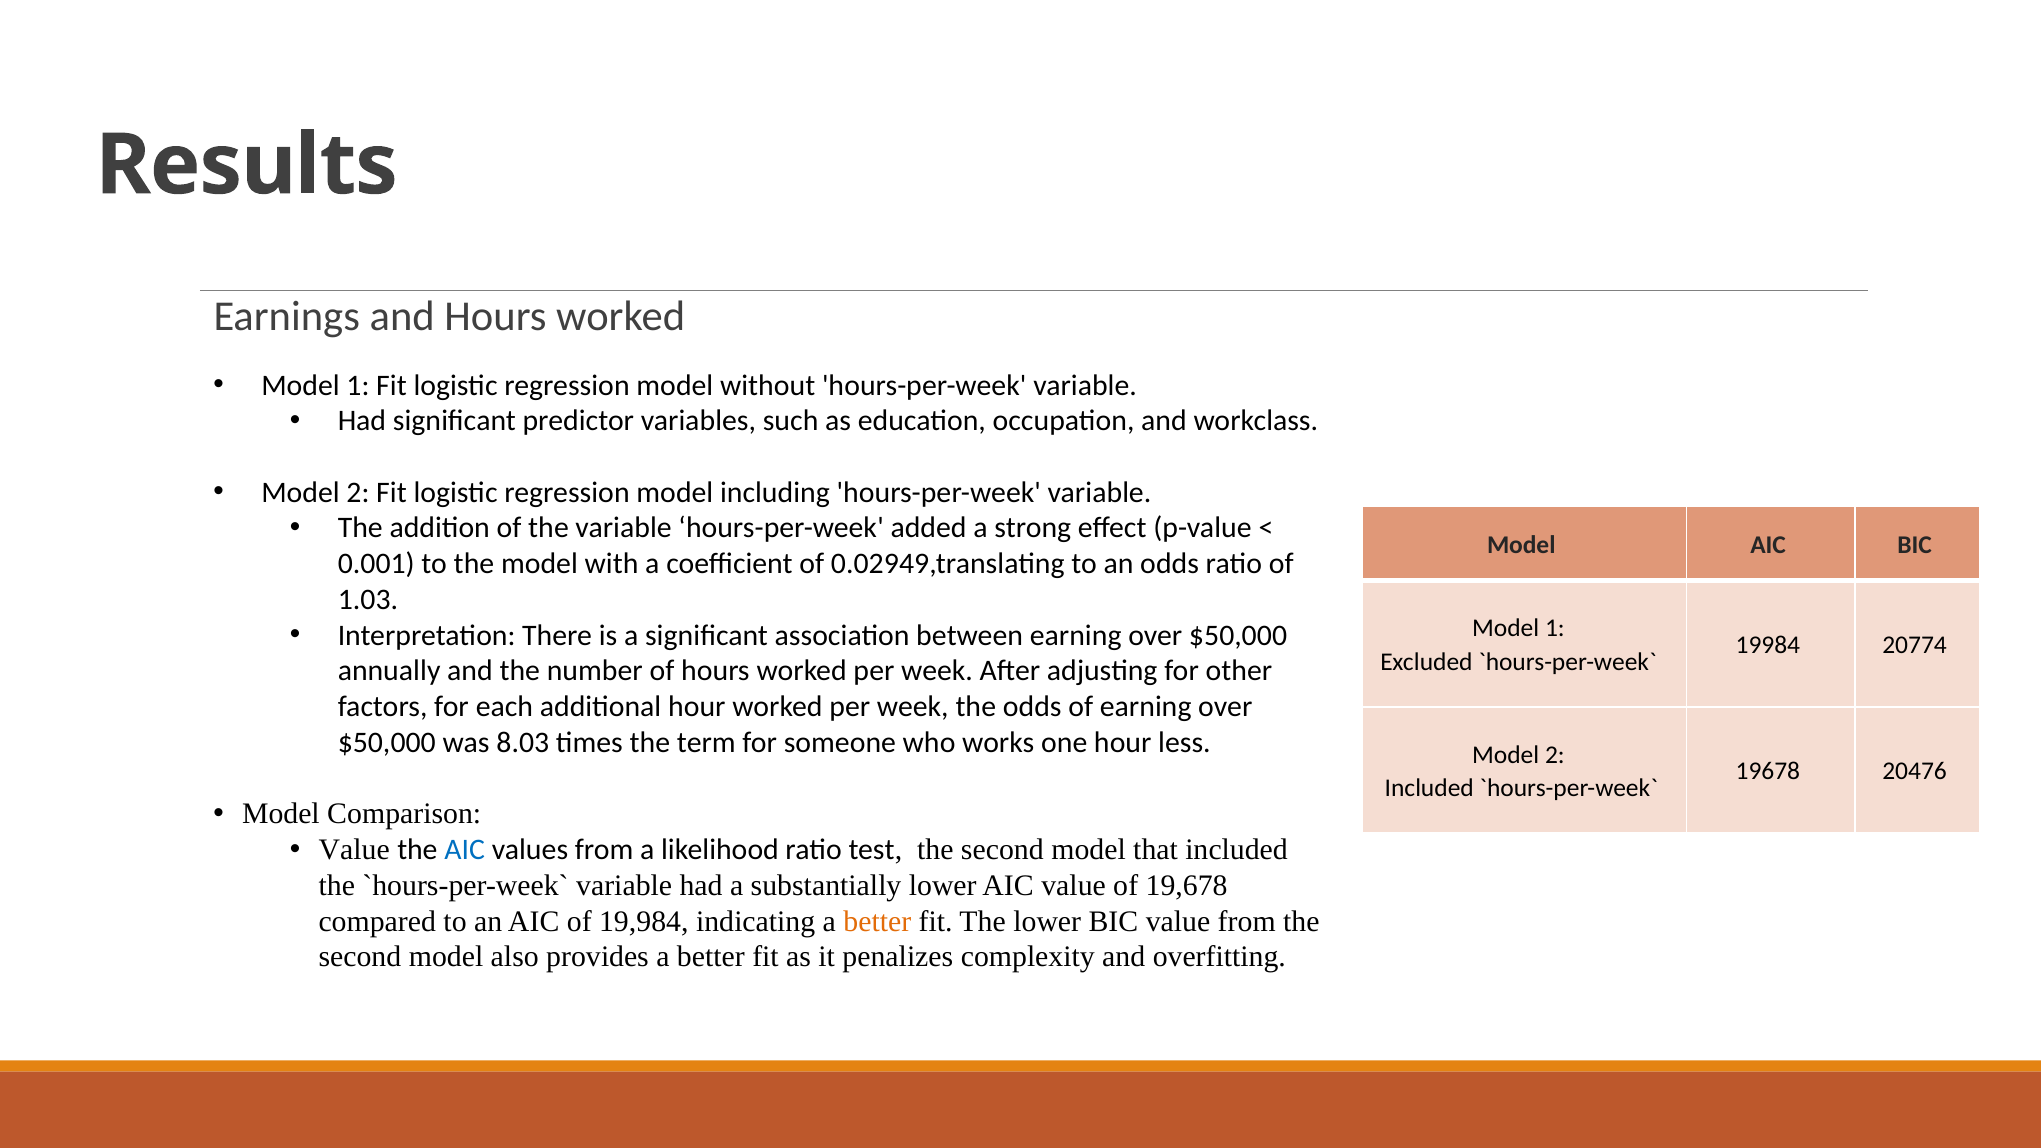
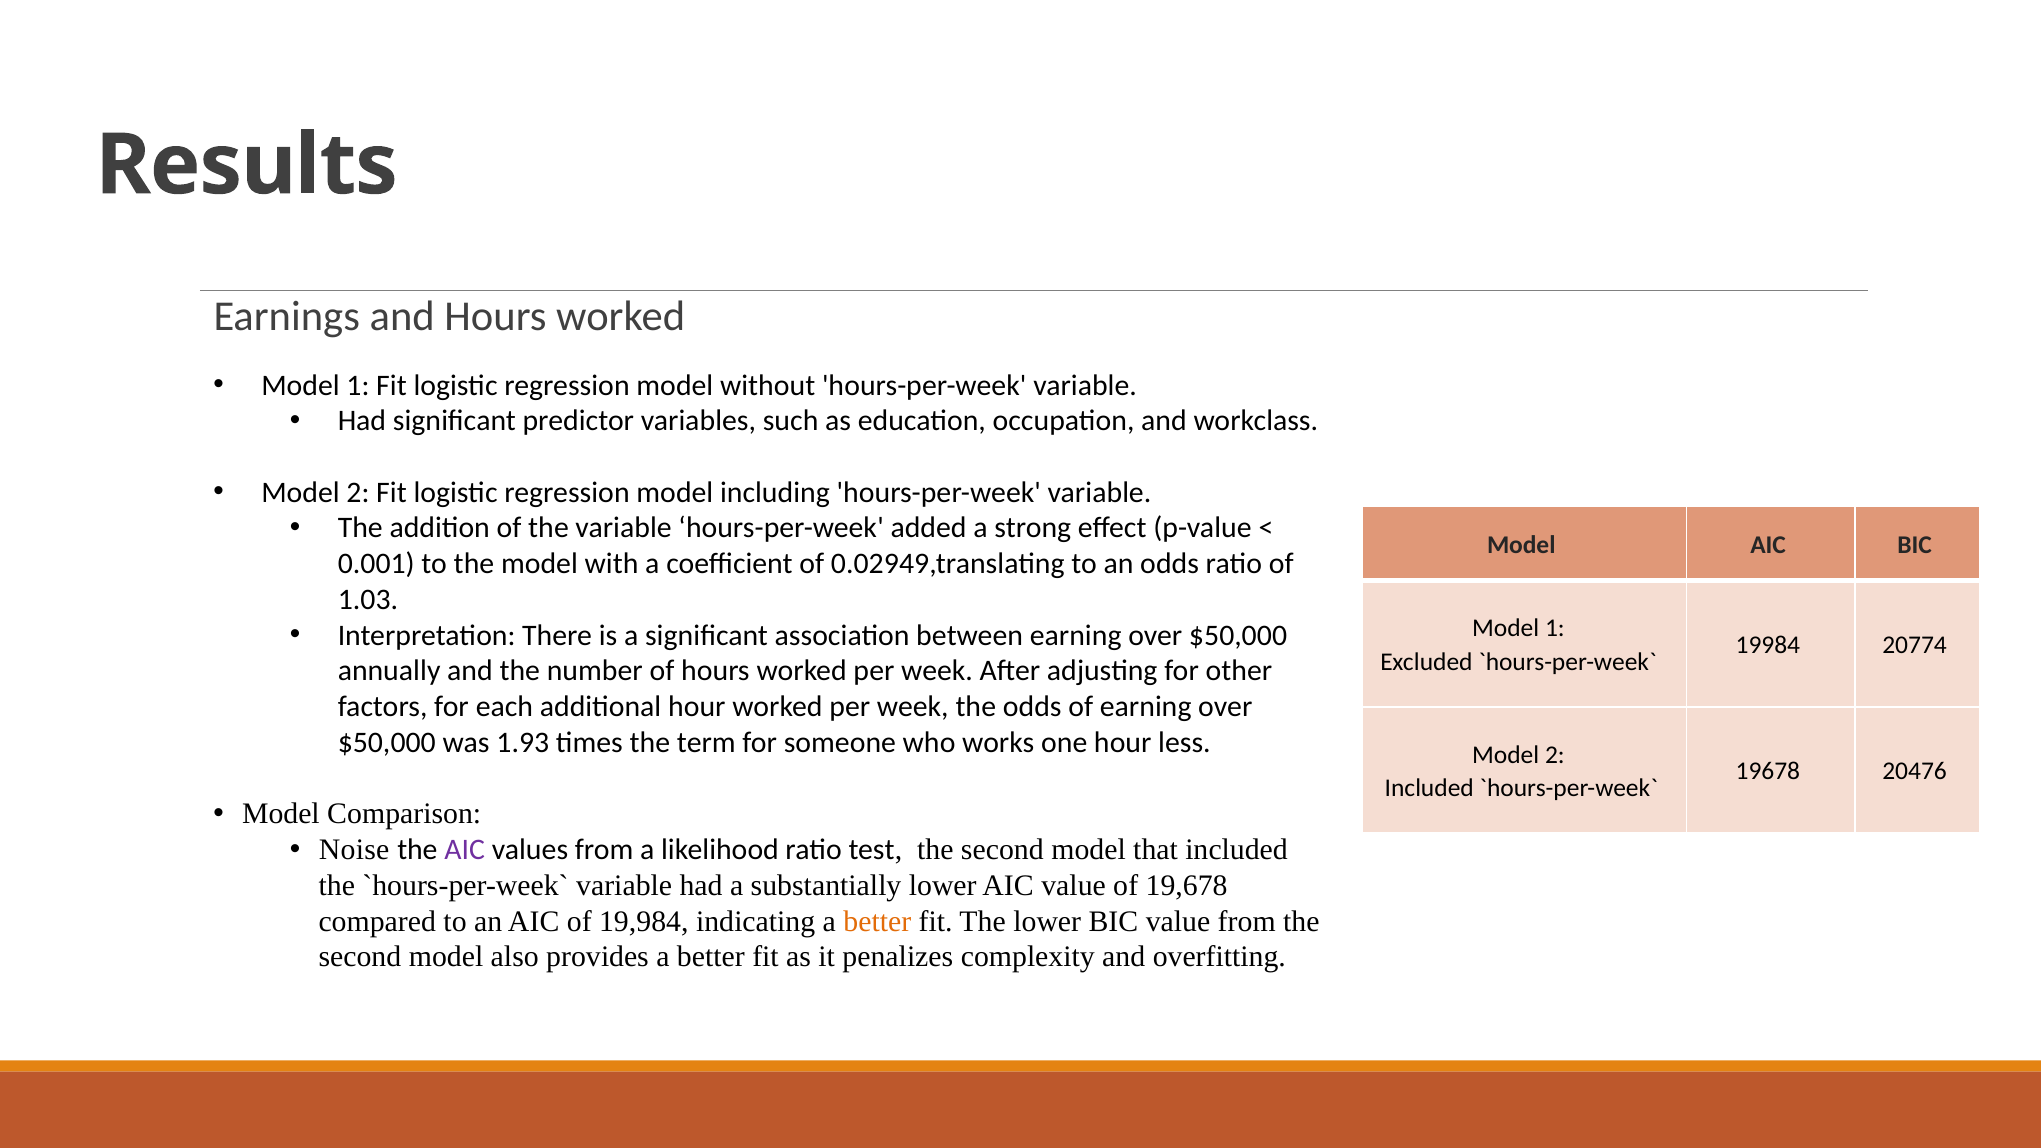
8.03: 8.03 -> 1.93 (523, 743)
Value: Value -> Noise (354, 850)
AIC colour: blue -> purple (465, 850)
